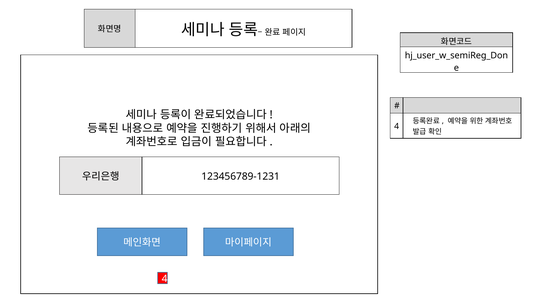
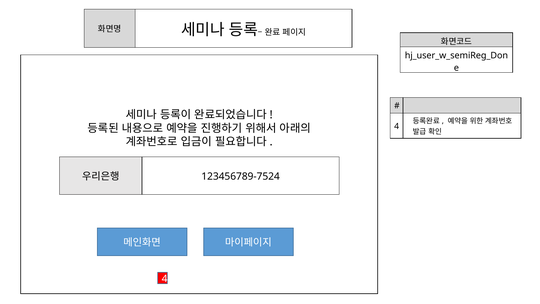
123456789-1231: 123456789-1231 -> 123456789-7524 (241, 176)
